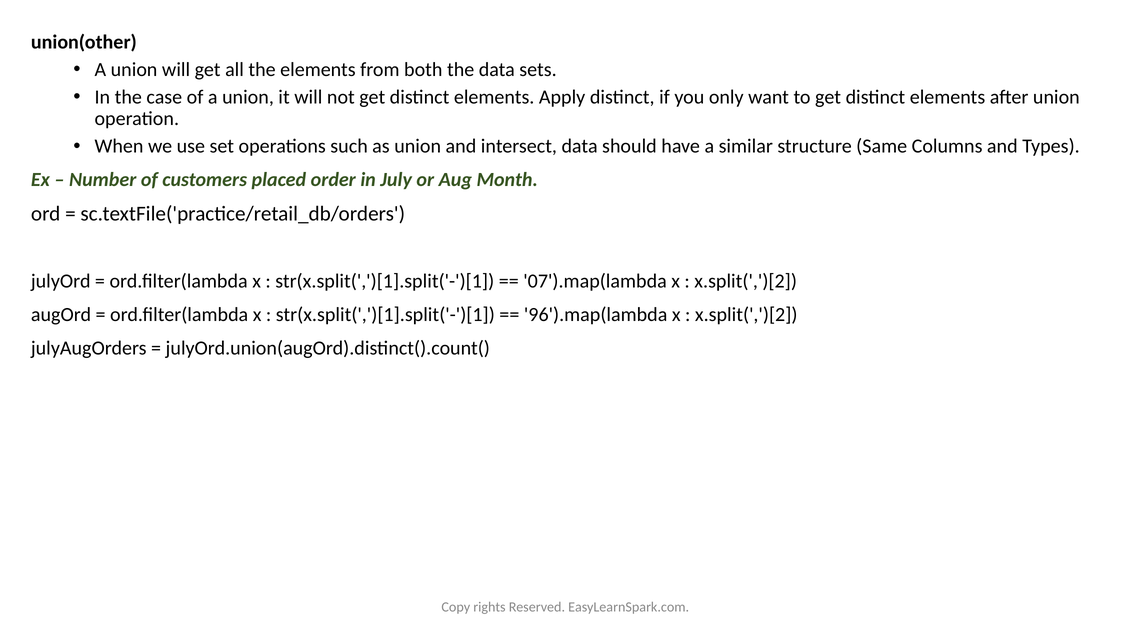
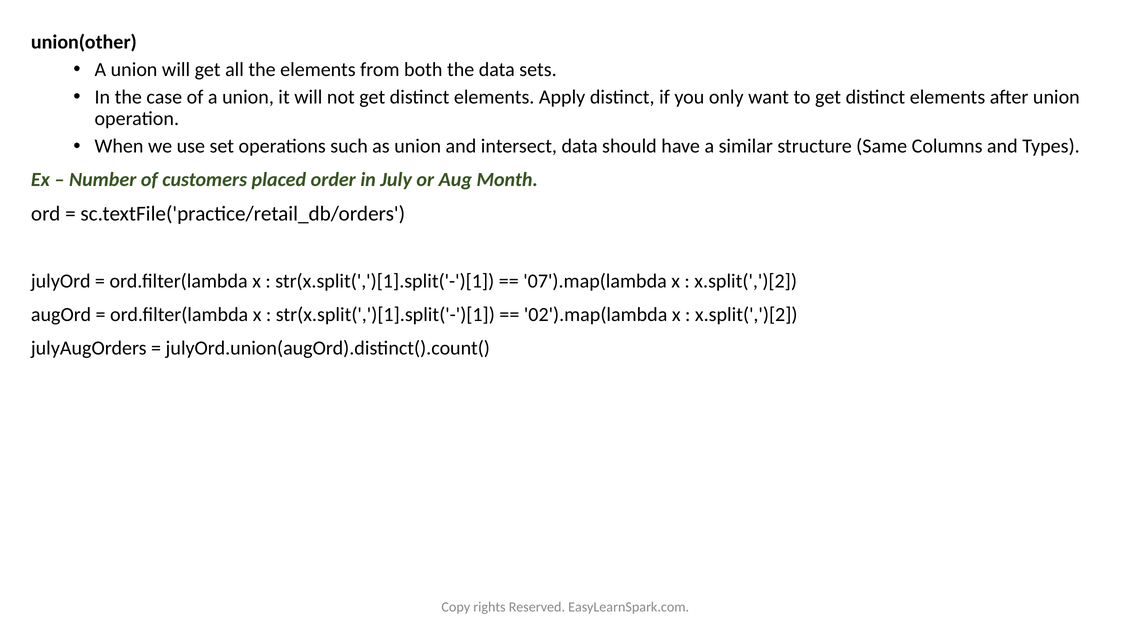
96').map(lambda: 96').map(lambda -> 02').map(lambda (596, 315)
